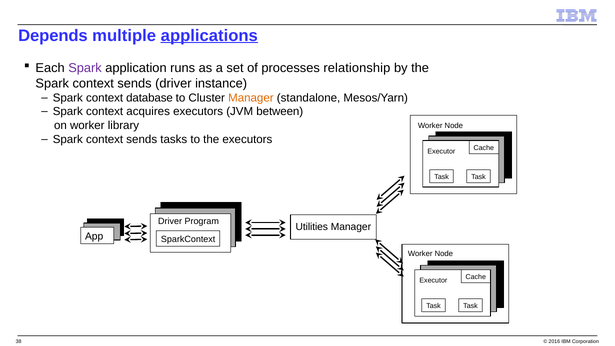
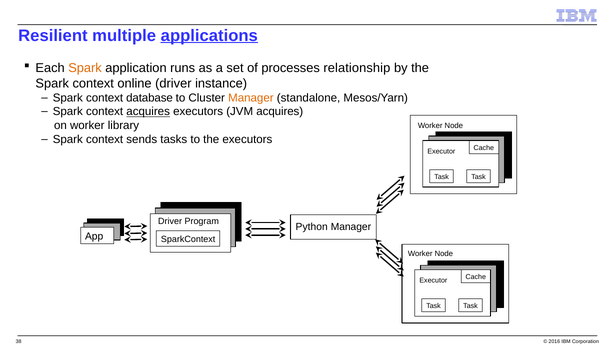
Depends: Depends -> Resilient (53, 36)
Spark colour: purple -> orange (85, 68)
sends: sends -> online (135, 83)
acquires underline: none -> present (148, 112)
JVM between: between -> acquires (280, 112)
Utilities: Utilities -> Python (312, 227)
